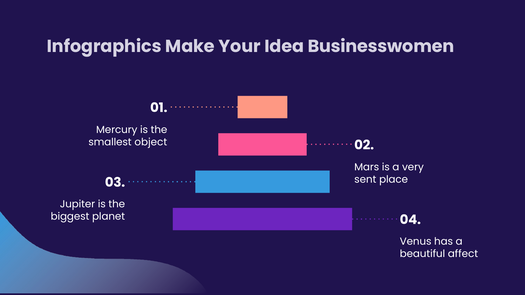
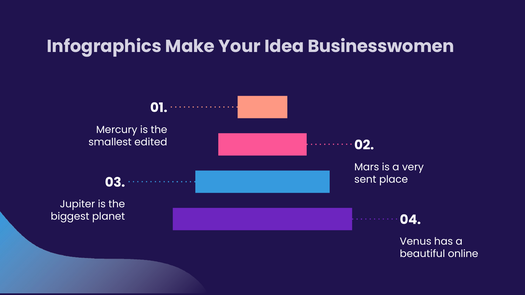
object: object -> edited (151, 142)
affect: affect -> online (463, 254)
